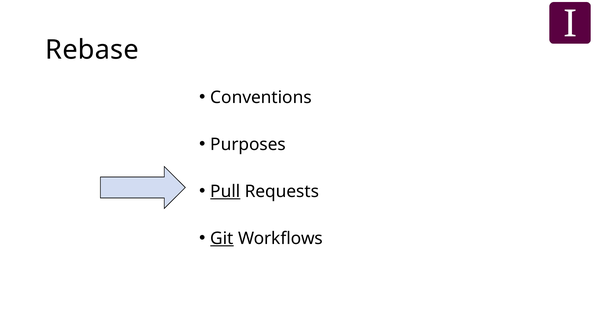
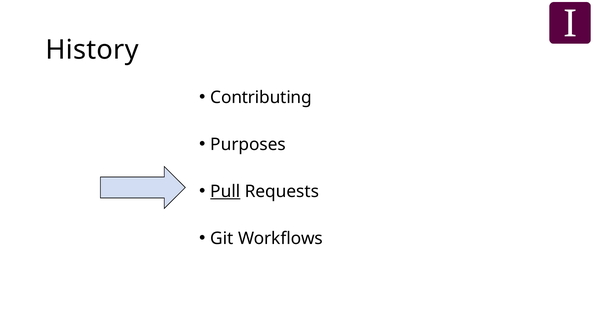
Rebase: Rebase -> History (92, 50)
Conventions: Conventions -> Contributing (261, 97)
Git underline: present -> none (222, 239)
